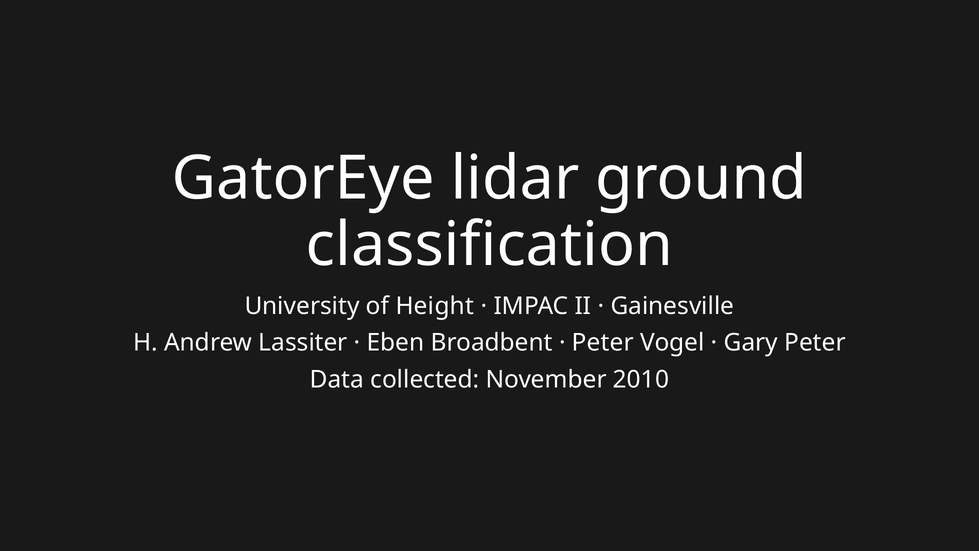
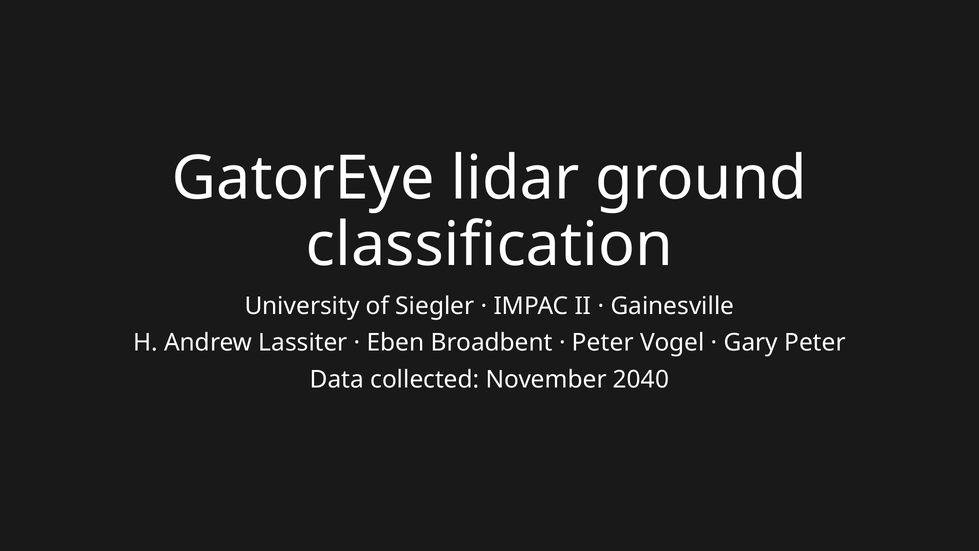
Height: Height -> Siegler (435, 306)
2010: 2010 -> 2040 (641, 379)
